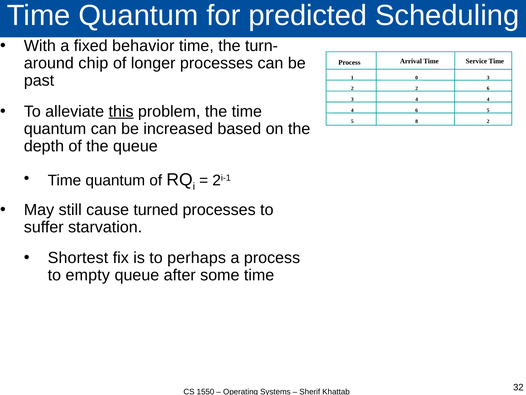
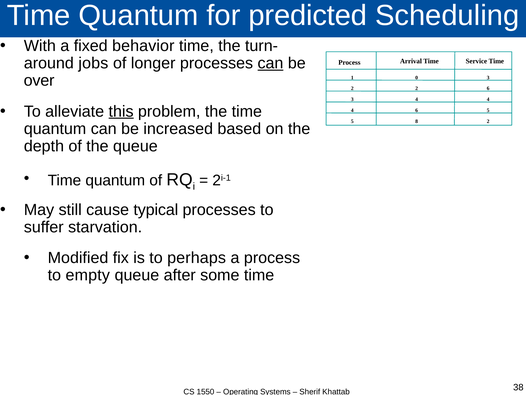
chip: chip -> jobs (93, 63)
can underline: none -> present (270, 63)
past: past -> over (39, 81)
turned: turned -> typical (156, 209)
Shortest: Shortest -> Modified (78, 257)
32: 32 -> 38 (518, 387)
